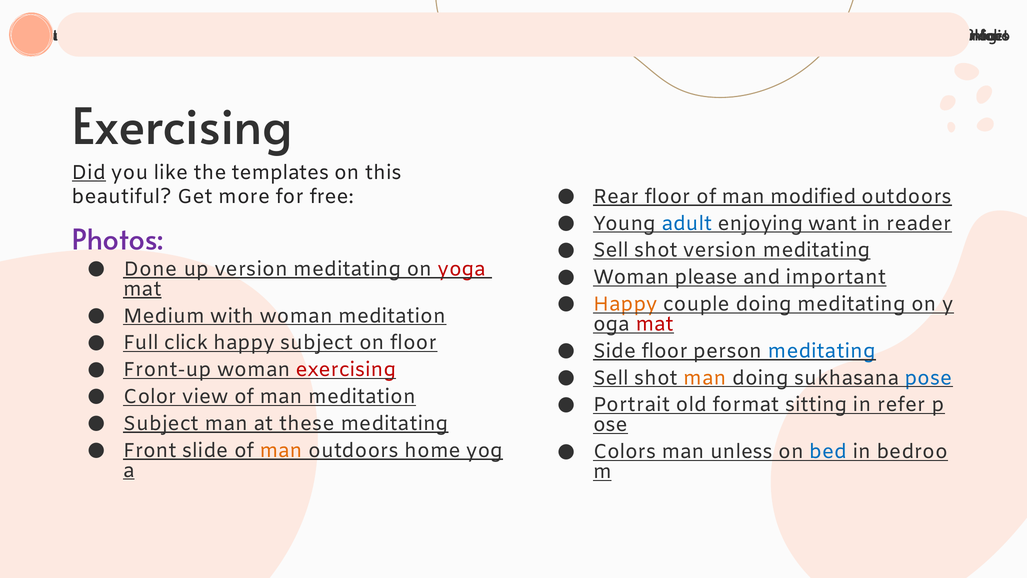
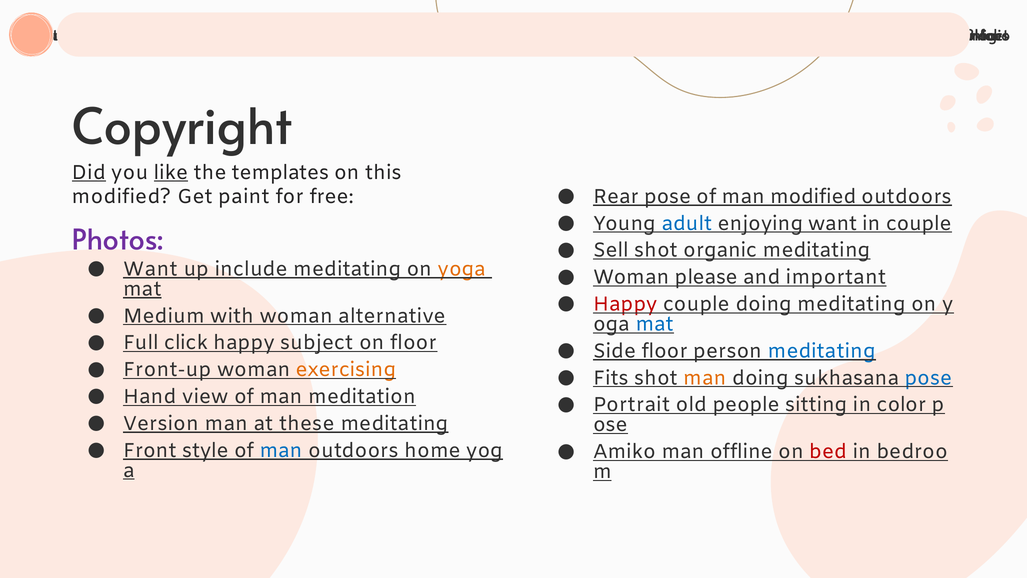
Exercising: Exercising -> Copyright (182, 128)
like underline: none -> present (171, 172)
Rear floor: floor -> pose (668, 196)
beautiful: beautiful -> modified (122, 196)
more: more -> paint (244, 196)
in reader: reader -> couple (919, 223)
shot version: version -> organic (720, 250)
Done: Done -> Want (150, 269)
up version: version -> include (251, 269)
yoga colour: red -> orange (462, 269)
Happy colour: orange -> red (625, 304)
woman meditation: meditation -> alternative (392, 316)
mat colour: red -> blue (655, 324)
exercising colour: red -> orange (346, 370)
Sell: Sell -> Fits (611, 378)
Color: Color -> Hand (150, 396)
format: format -> people (746, 405)
refer: refer -> color (902, 405)
Subject: Subject -> Version (161, 423)
slide: slide -> style (205, 450)
man colour: orange -> blue (281, 450)
Colors: Colors -> Amiko (625, 451)
unless: unless -> offline (742, 451)
bed colour: blue -> red (828, 451)
